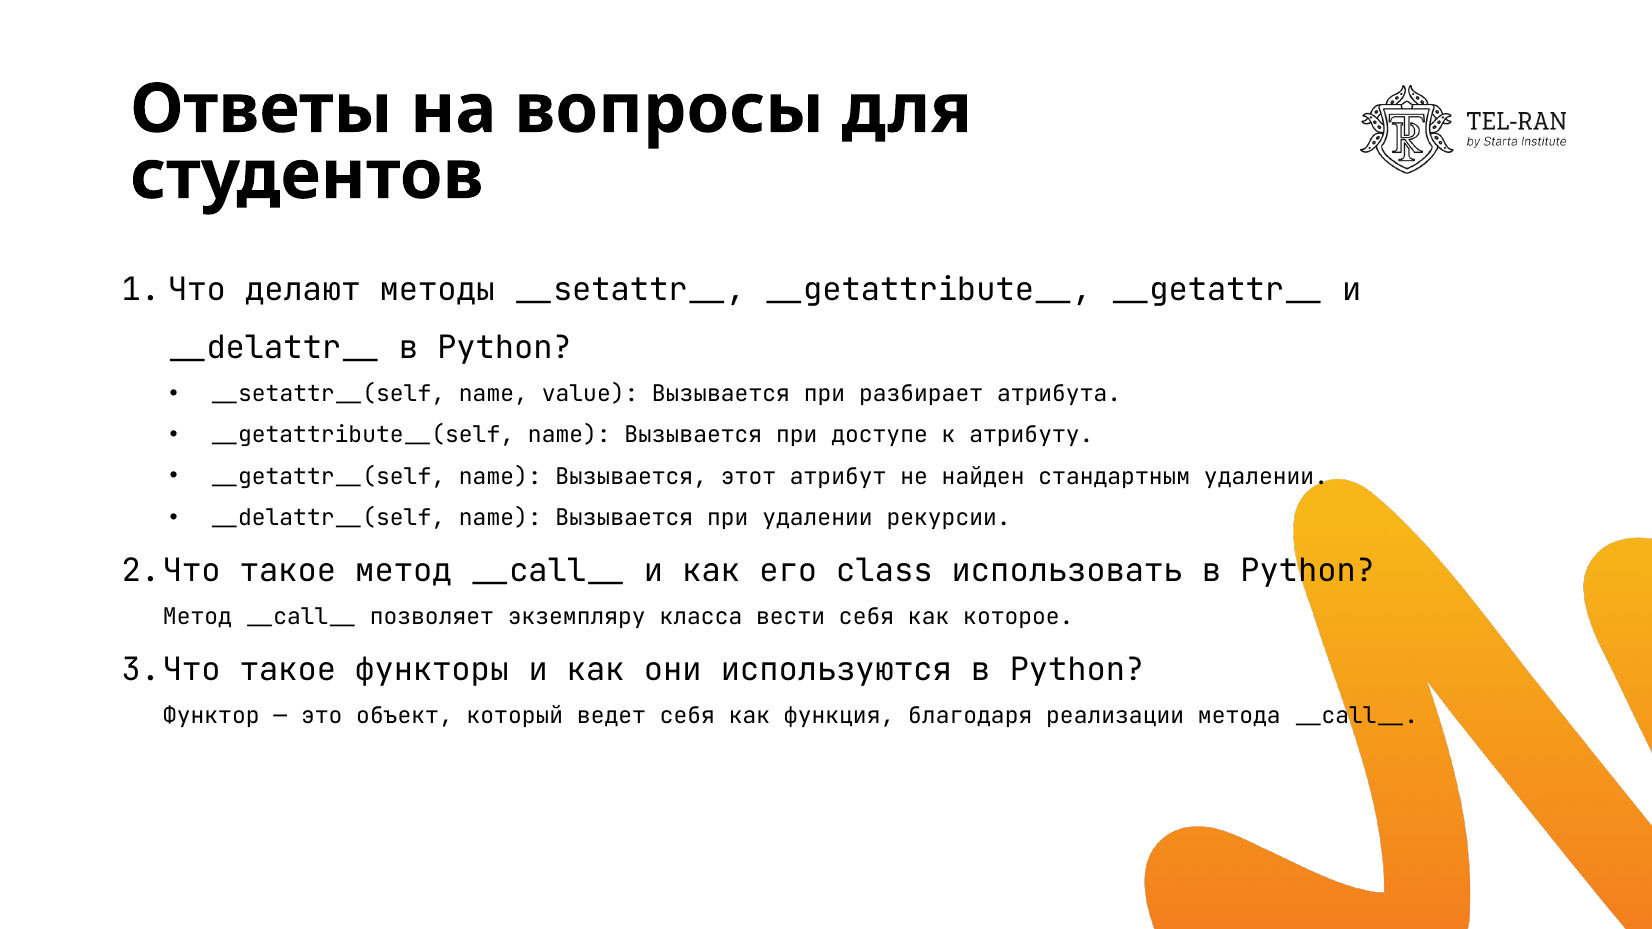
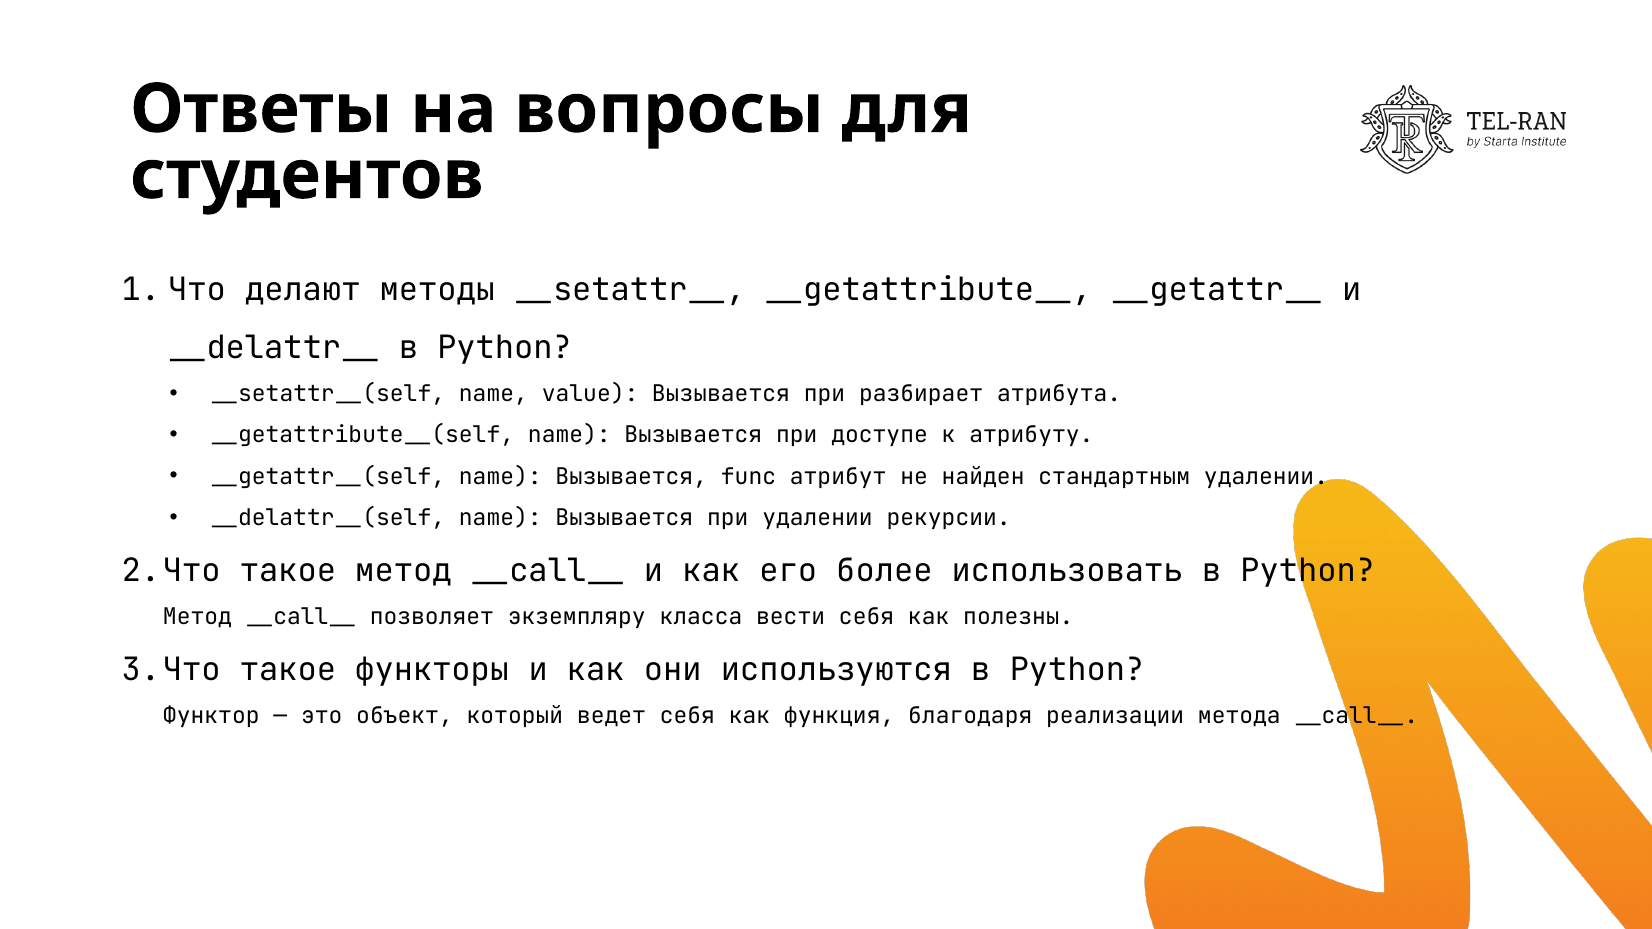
этот: этот -> func (749, 477)
class: class -> более (884, 571)
которое: которое -> полезны (1018, 617)
